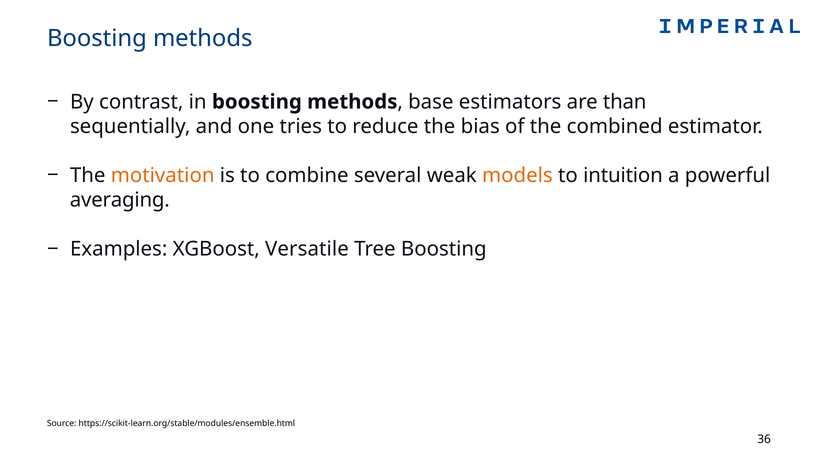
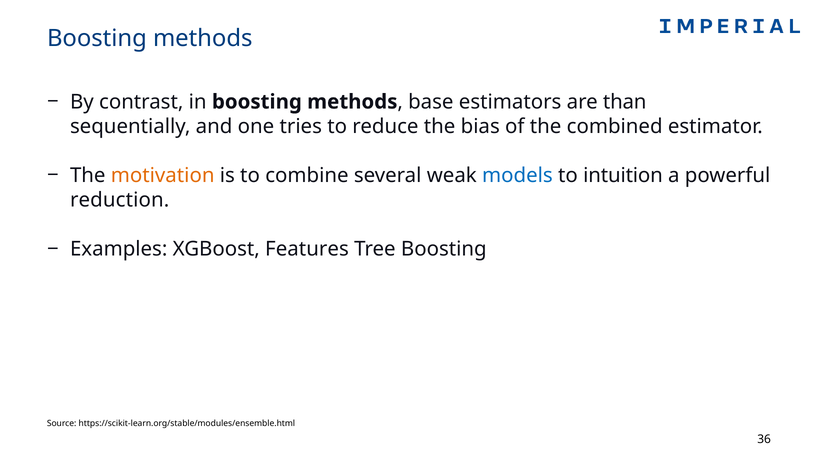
models colour: orange -> blue (517, 175)
averaging: averaging -> reduction (120, 200)
Versatile: Versatile -> Features (307, 249)
